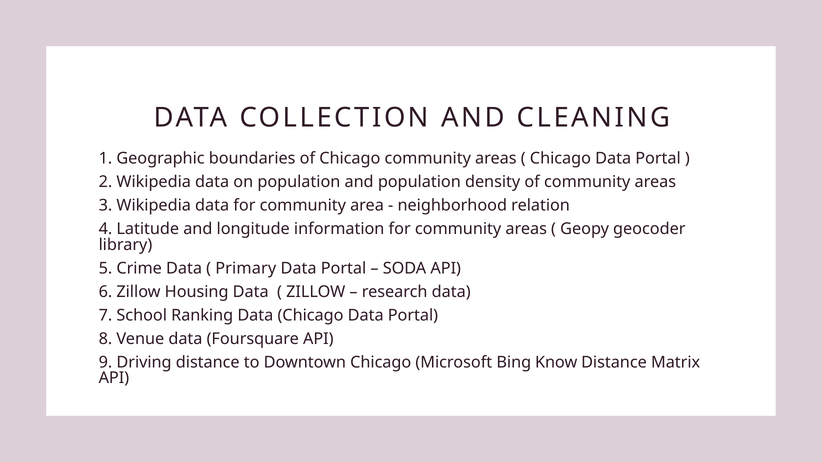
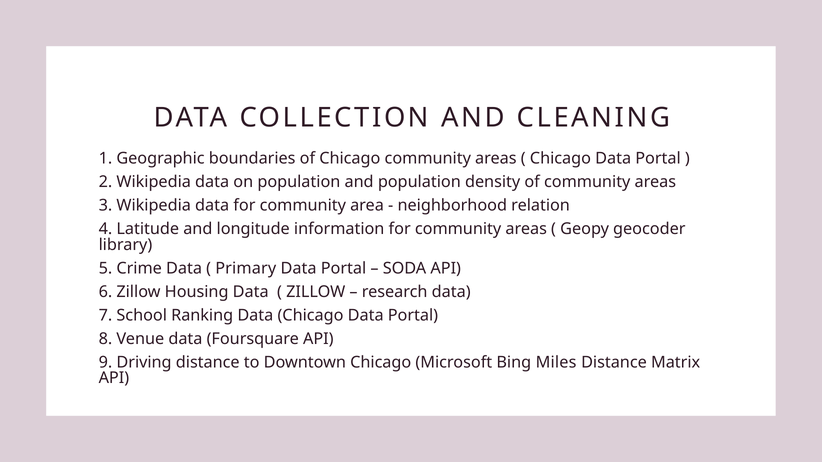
Know: Know -> Miles (556, 363)
